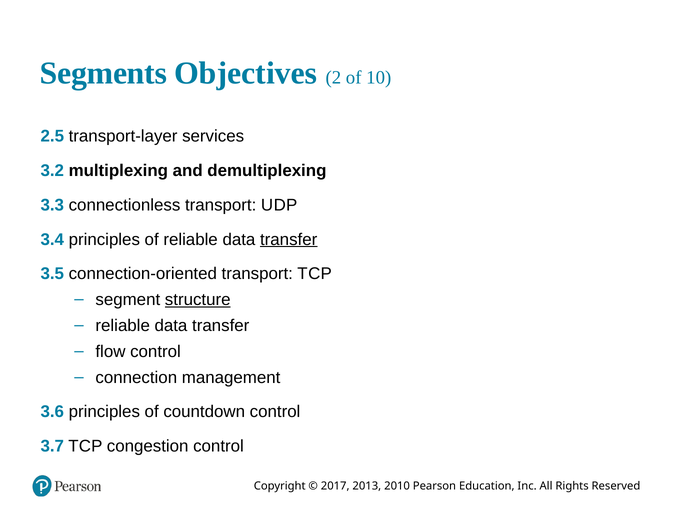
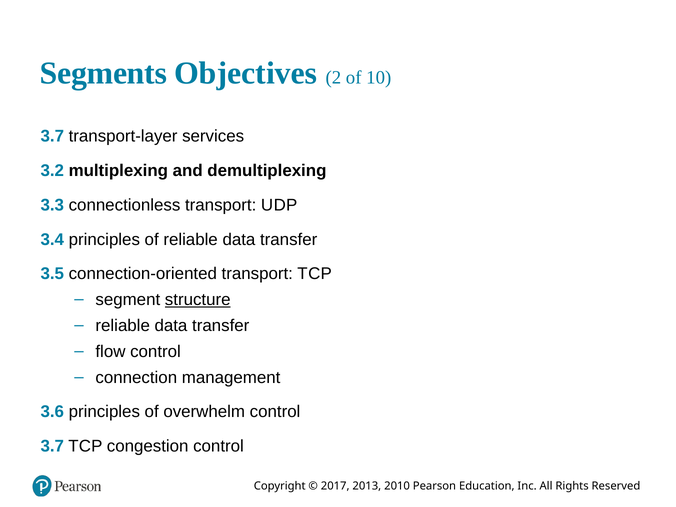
2.5: 2.5 -> 3.7 (52, 136)
transfer underline: present -> none (289, 239)
countdown: countdown -> overwhelm (204, 412)
